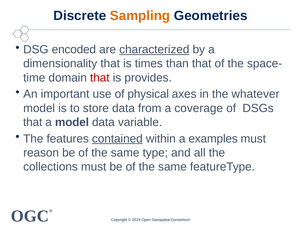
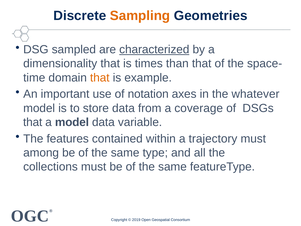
encoded: encoded -> sampled (74, 49)
that colour: red -> orange (100, 78)
provides: provides -> example (148, 78)
physical: physical -> notation (148, 94)
contained underline: present -> none (117, 139)
examples: examples -> trajectory (213, 139)
reason: reason -> among (41, 153)
